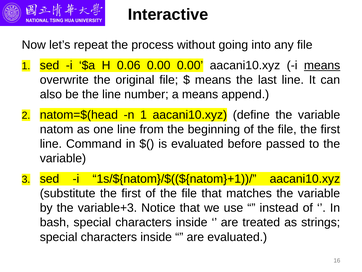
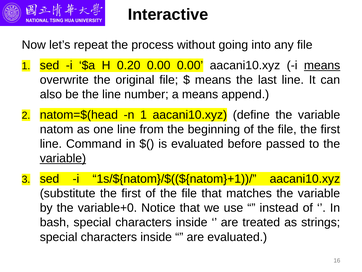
0.06: 0.06 -> 0.20 (129, 65)
variable underline: none -> present (63, 158)
variable+3: variable+3 -> variable+0 (107, 208)
